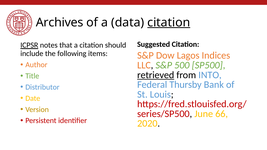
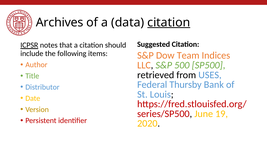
Lagos: Lagos -> Team (188, 56)
retrieved underline: present -> none (156, 75)
INTO: INTO -> USES (210, 75)
66: 66 -> 19 (222, 114)
